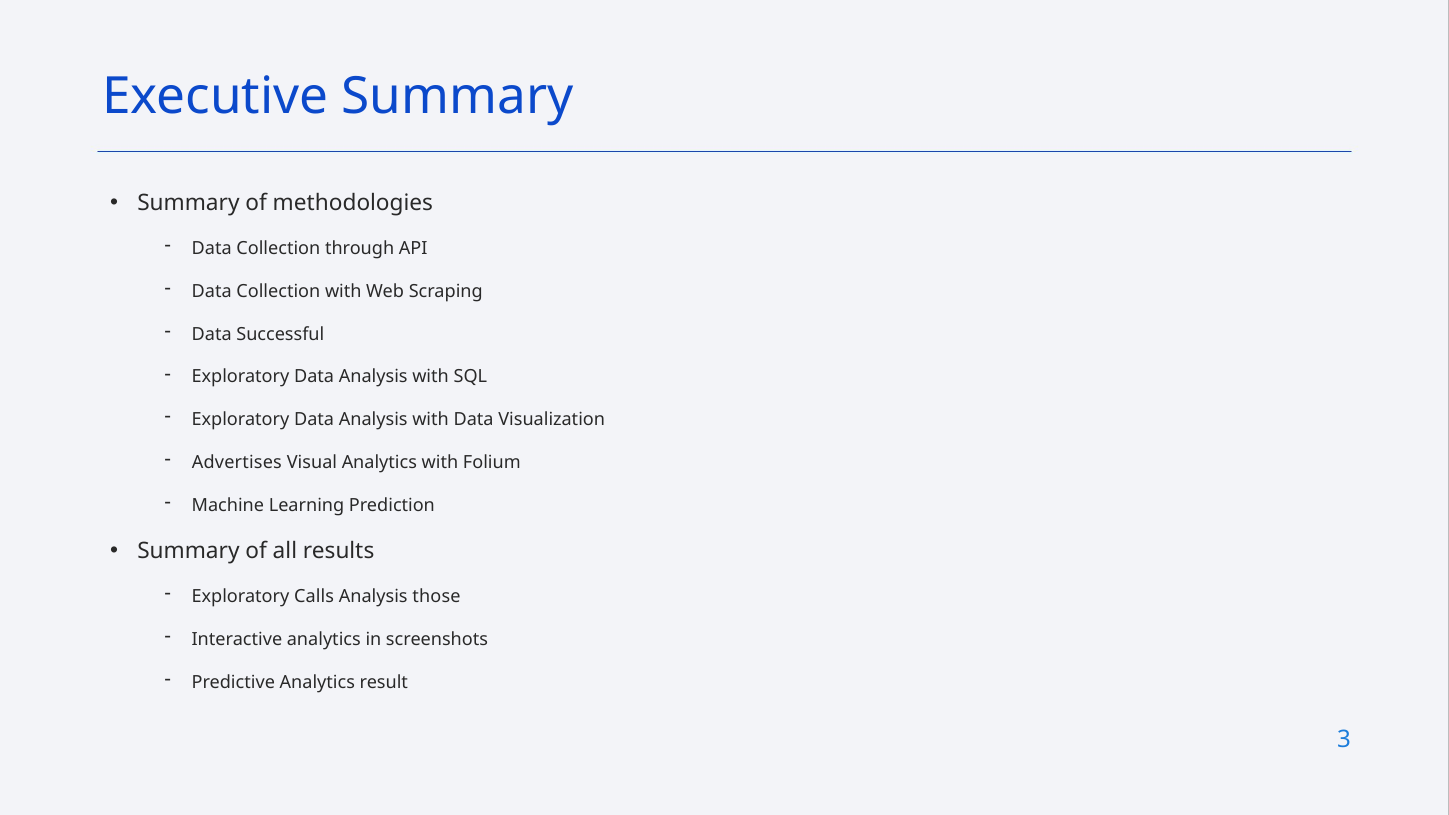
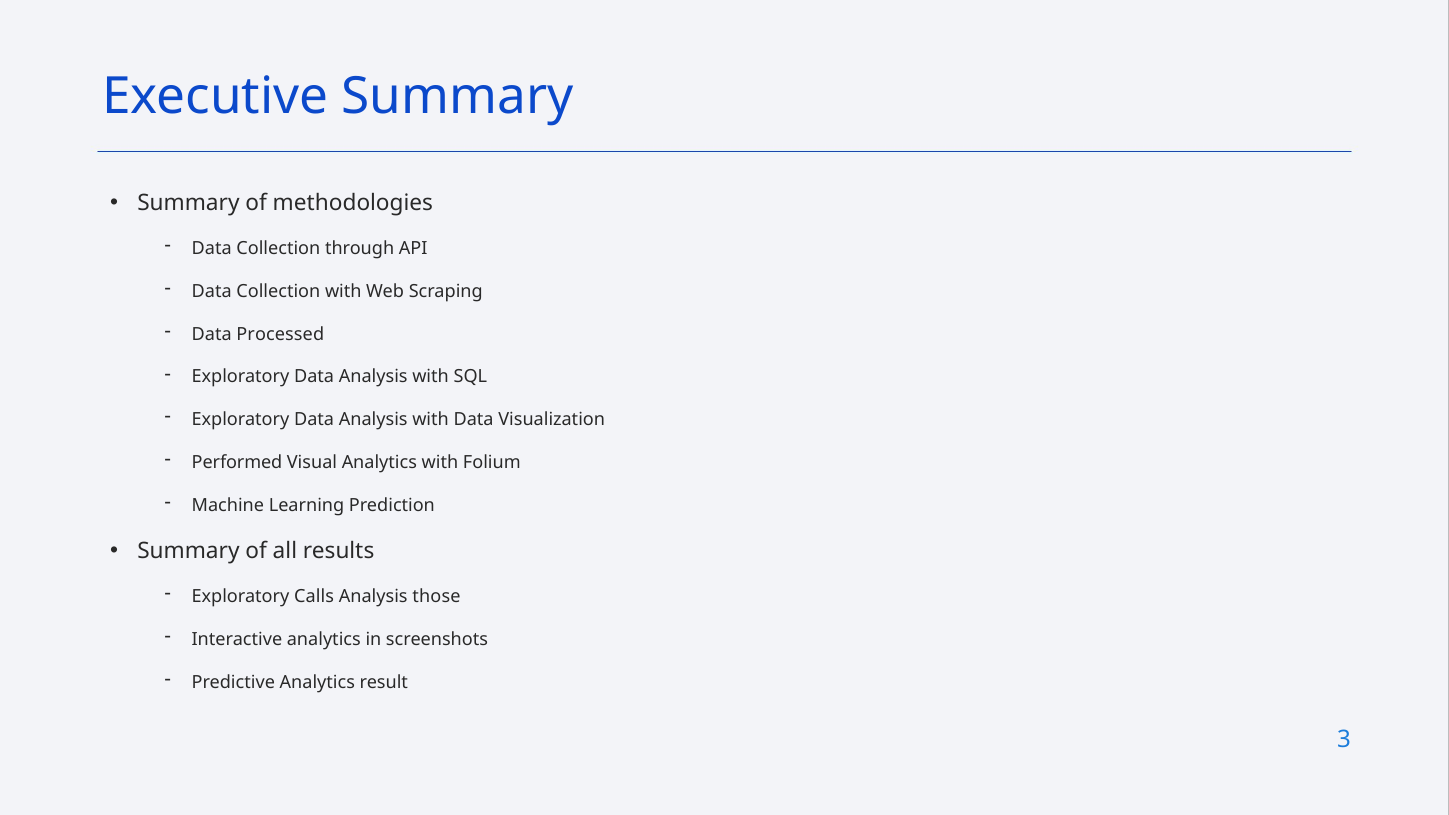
Successful: Successful -> Processed (280, 334)
Advertises: Advertises -> Performed (237, 463)
